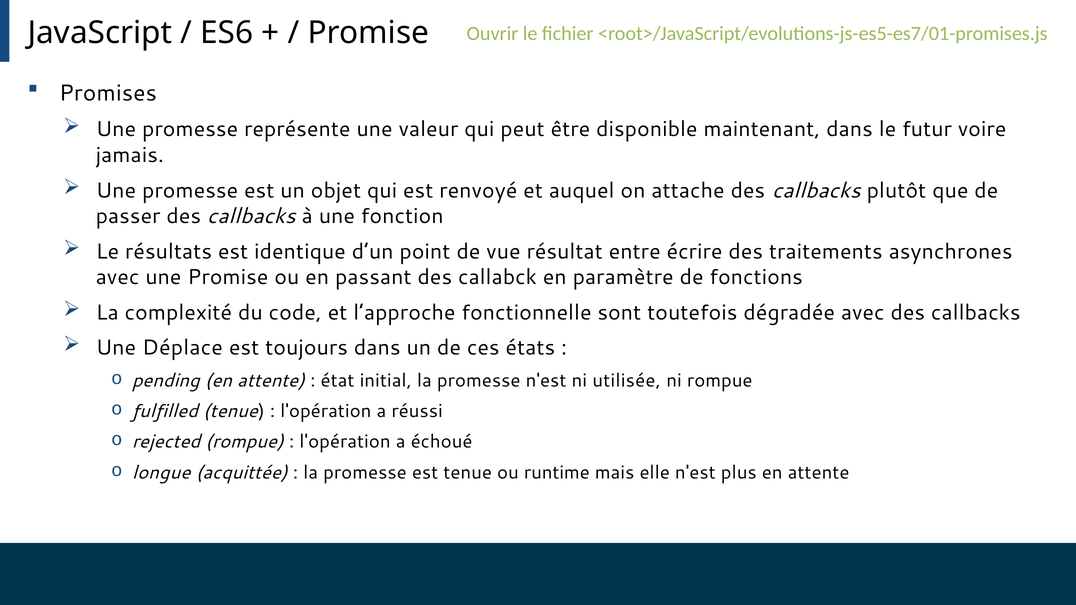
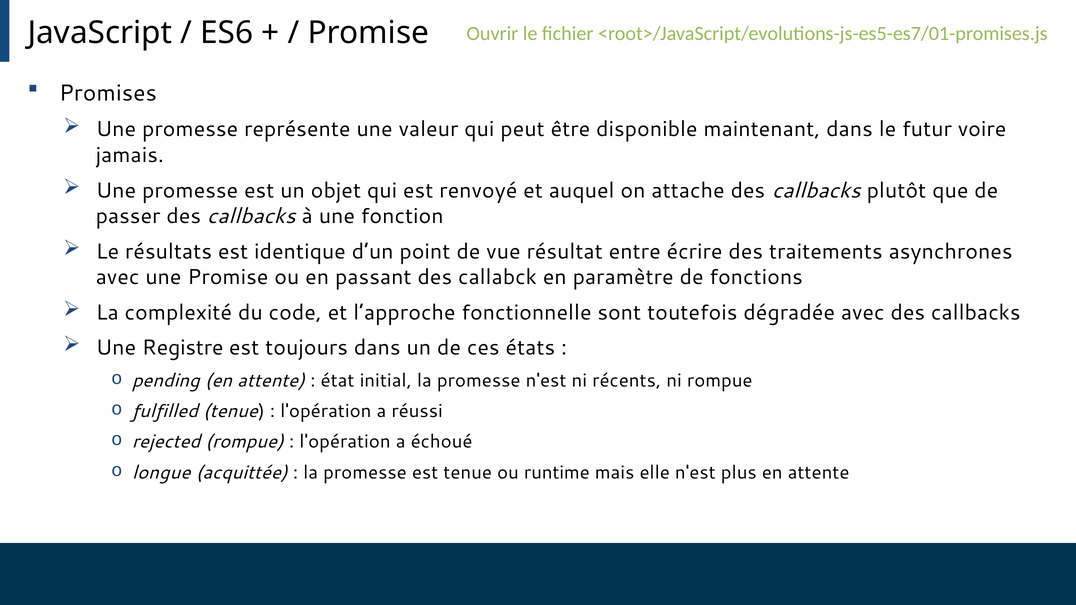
Déplace: Déplace -> Registre (183, 348)
utilisée: utilisée -> récents (627, 381)
